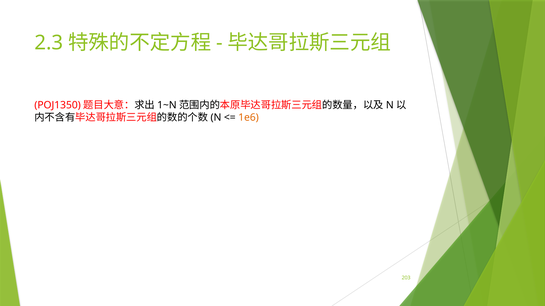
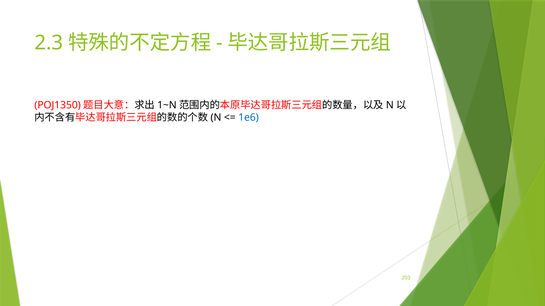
1e6 colour: orange -> blue (249, 118)
